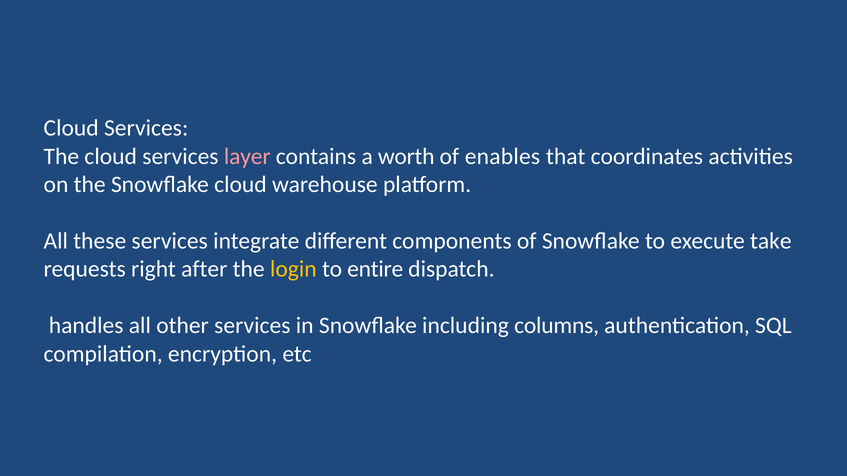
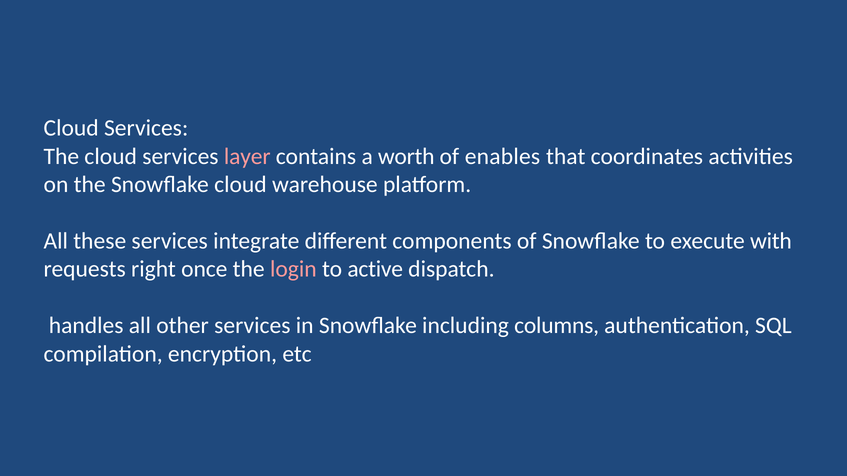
take: take -> with (771, 241)
after: after -> once (204, 269)
login colour: yellow -> pink (293, 269)
entire: entire -> active (375, 269)
